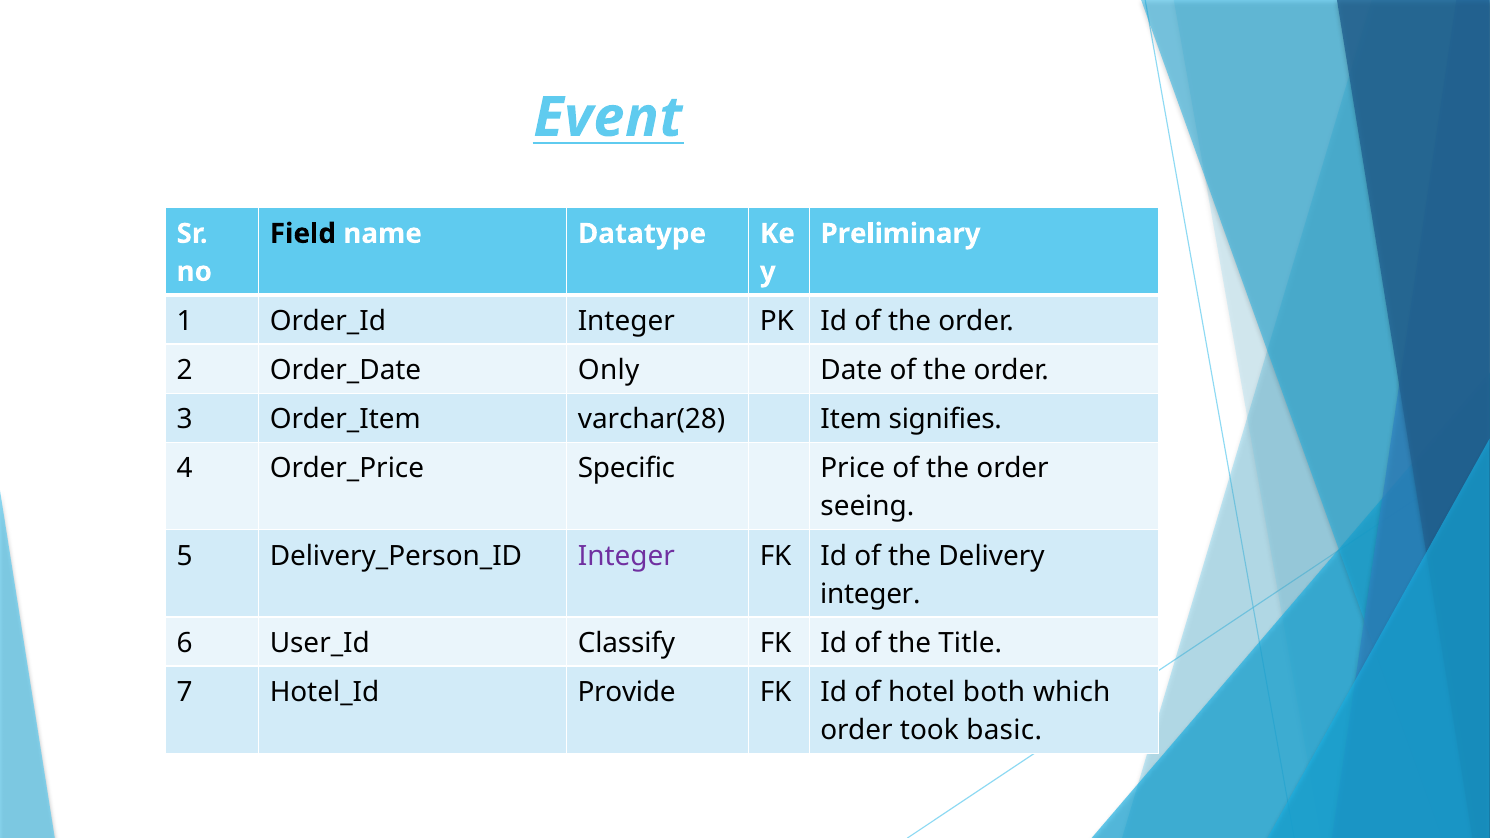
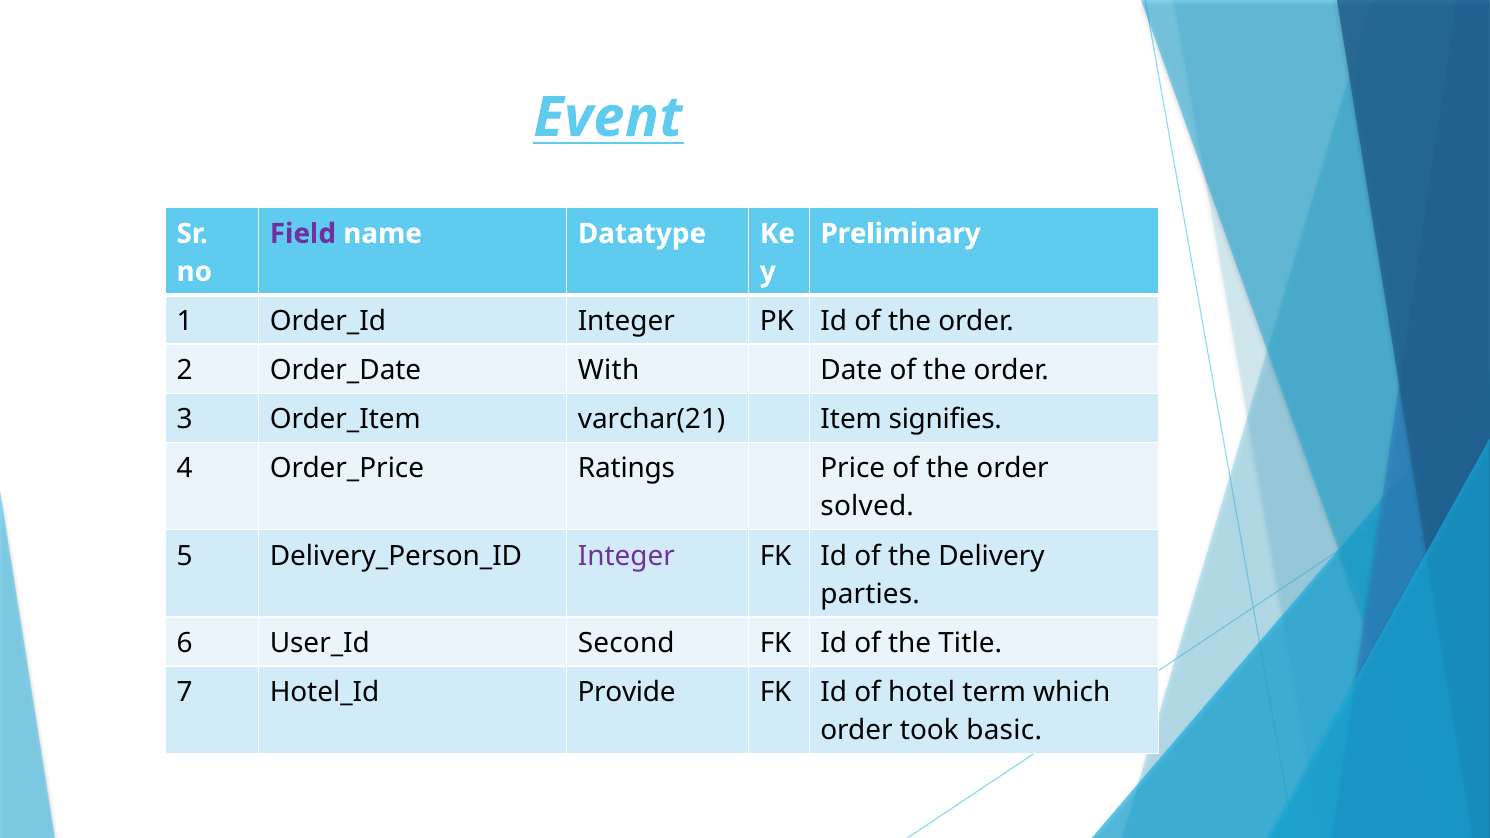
Field colour: black -> purple (303, 234)
Only: Only -> With (609, 370)
varchar(28: varchar(28 -> varchar(21 (652, 419)
Specific: Specific -> Ratings (626, 469)
seeing: seeing -> solved (867, 507)
integer: integer -> parties (870, 594)
Classify: Classify -> Second (626, 643)
both: both -> term (994, 692)
